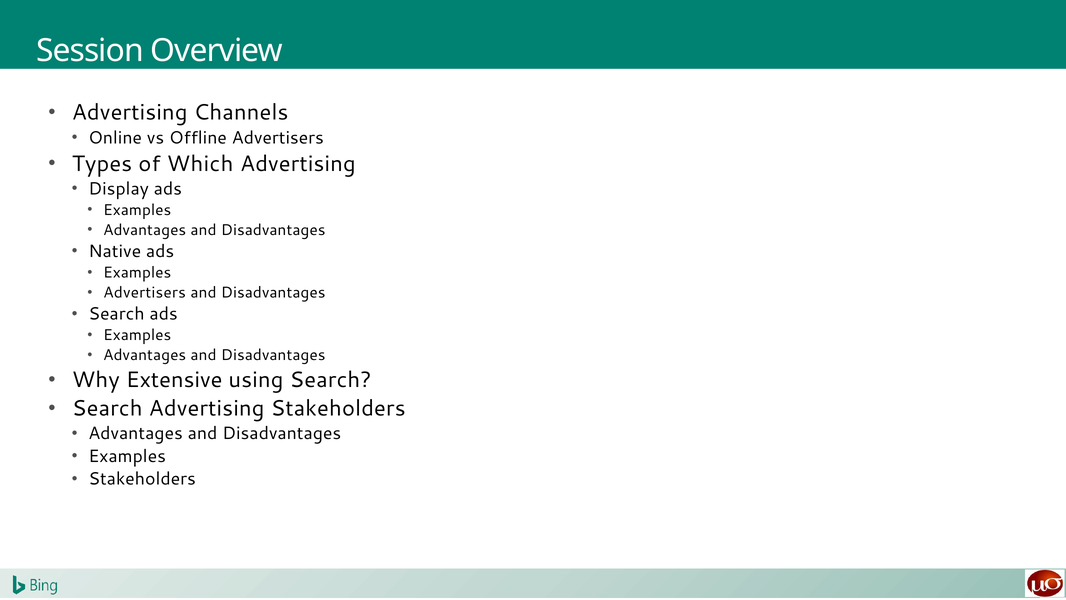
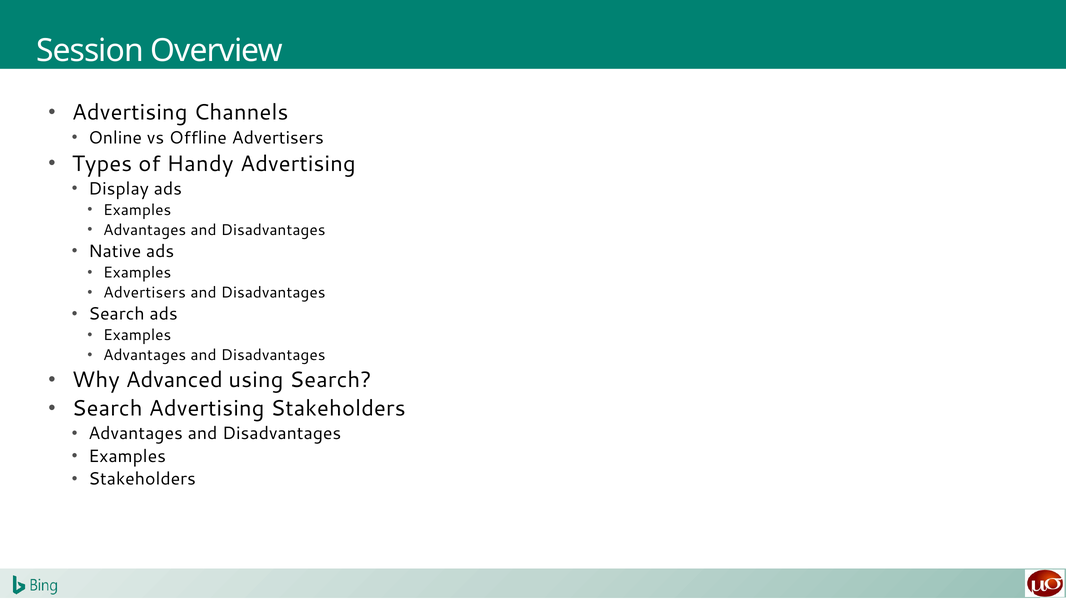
Which: Which -> Handy (200, 164)
Extensive: Extensive -> Advanced (174, 380)
